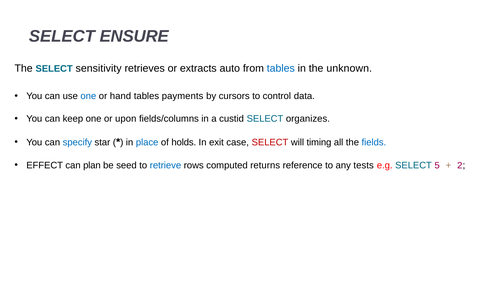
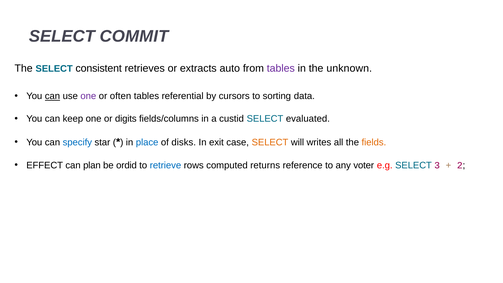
ENSURE: ENSURE -> COMMIT (134, 36)
sensitivity: sensitivity -> consistent (99, 68)
tables colour: blue -> purple (281, 68)
can underline: none -> present (52, 96)
one colour: blue -> purple (88, 96)
hand: hand -> often (121, 96)
payments: payments -> referential (183, 96)
control: control -> sorting (277, 96)
upon: upon -> digits (126, 119)
organizes: organizes -> evaluated (308, 119)
holds: holds -> disks (184, 142)
SELECT colour: red -> orange (270, 142)
timing: timing -> writes (319, 142)
fields colour: blue -> orange (374, 142)
seed: seed -> ordid (127, 165)
tests: tests -> voter (364, 165)
5: 5 -> 3 (437, 165)
